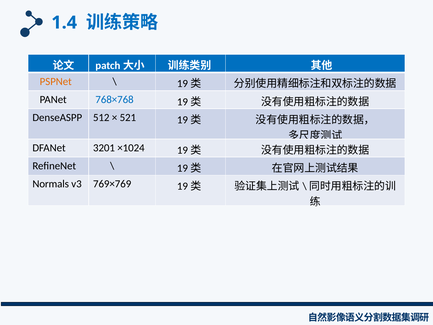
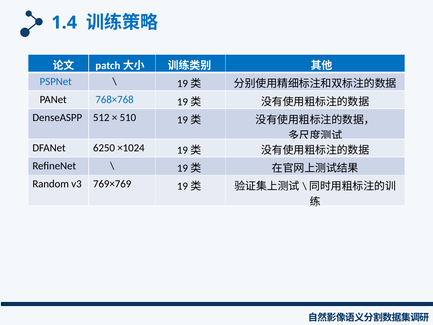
PSPNet colour: orange -> blue (56, 81)
521: 521 -> 510 (128, 117)
3201: 3201 -> 6250 (104, 148)
Normals: Normals -> Random (51, 184)
